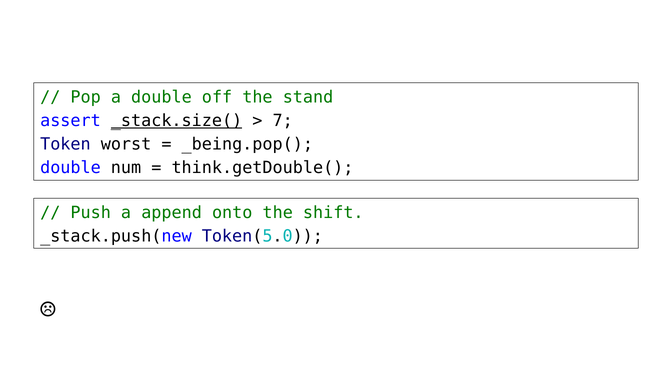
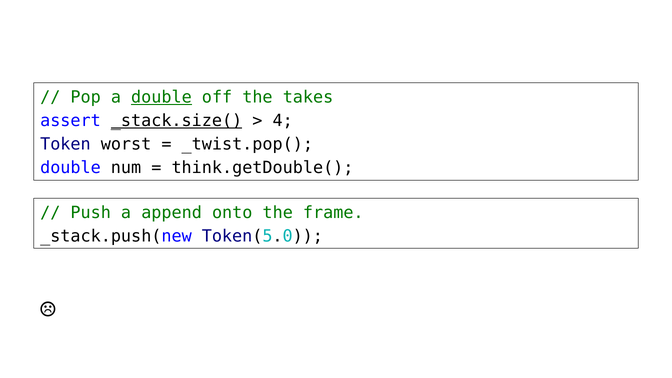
double underline: none -> present (161, 97)
stand: stand -> takes (308, 97)
7: 7 -> 4 (283, 121)
_being.pop(: _being.pop( -> _twist.pop( (247, 144)
shift: shift -> frame (333, 213)
